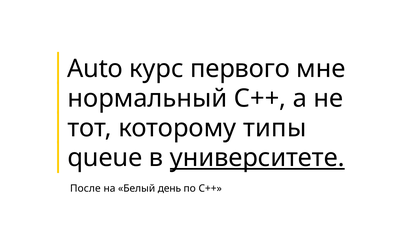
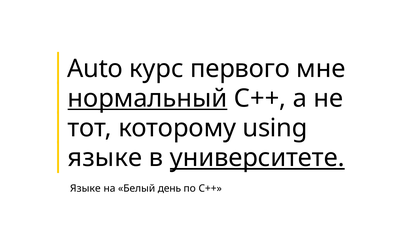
нормальный underline: none -> present (147, 99)
типы: типы -> using (275, 128)
queue: queue -> языке (105, 158)
После: После -> Языке (85, 189)
